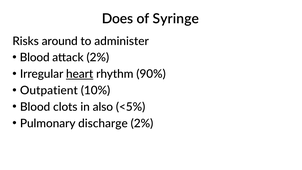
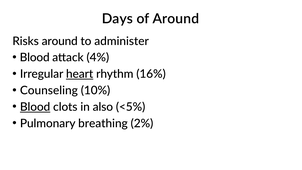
Does: Does -> Days (117, 19)
of Syringe: Syringe -> Around (176, 19)
attack 2%: 2% -> 4% (98, 58)
90%: 90% -> 16% (151, 74)
Outpatient: Outpatient -> Counseling (49, 90)
Blood underline: none -> present (35, 107)
discharge: discharge -> breathing (103, 123)
